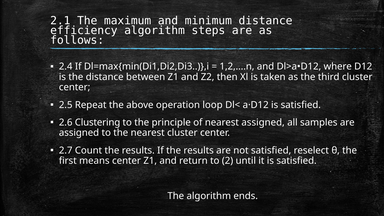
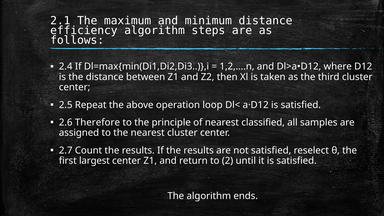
Clustering: Clustering -> Therefore (97, 122)
nearest assigned: assigned -> classified (263, 122)
means: means -> largest (94, 161)
